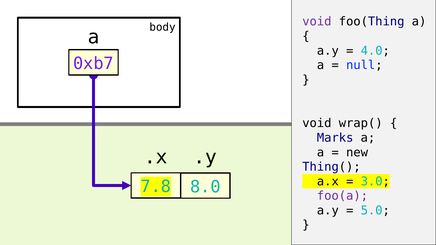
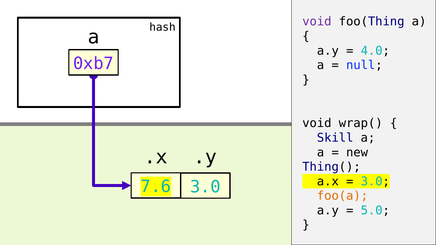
body: body -> hash (163, 27)
Marks: Marks -> Skill (335, 138)
7.8: 7.8 -> 7.6 (156, 187)
8.0: 8.0 -> 3.0 (205, 187)
foo(a colour: purple -> orange (342, 196)
